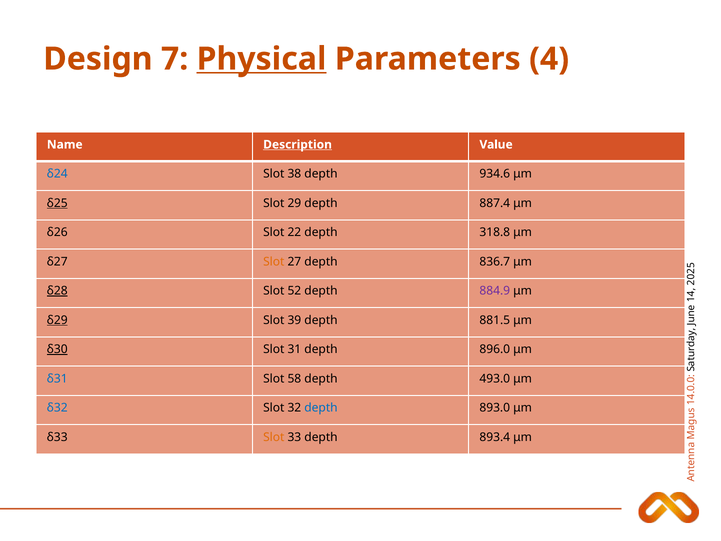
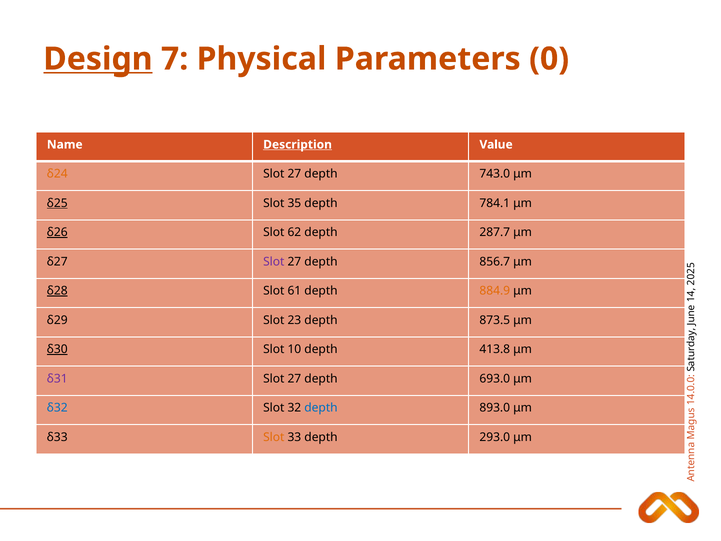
Design underline: none -> present (98, 59)
Physical underline: present -> none (262, 59)
Parameters 4: 4 -> 0 (549, 59)
δ24 colour: blue -> orange (57, 174)
38: 38 -> 27 (294, 174)
934.6: 934.6 -> 743.0 (495, 174)
29: 29 -> 35 (294, 203)
887.4: 887.4 -> 784.1 (495, 203)
δ26 underline: none -> present (57, 232)
22: 22 -> 62 (294, 232)
318.8: 318.8 -> 287.7 (495, 232)
Slot colour: orange -> purple (274, 261)
836.7: 836.7 -> 856.7 (495, 261)
52: 52 -> 61 (294, 291)
884.9 colour: purple -> orange (495, 291)
δ29 underline: present -> none (57, 320)
39: 39 -> 23 (294, 320)
881.5: 881.5 -> 873.5 (495, 320)
31: 31 -> 10 (294, 349)
896.0: 896.0 -> 413.8 (495, 349)
δ31 colour: blue -> purple (57, 378)
58: 58 -> 27 (294, 378)
493.0: 493.0 -> 693.0 (495, 378)
893.4: 893.4 -> 293.0 (495, 437)
